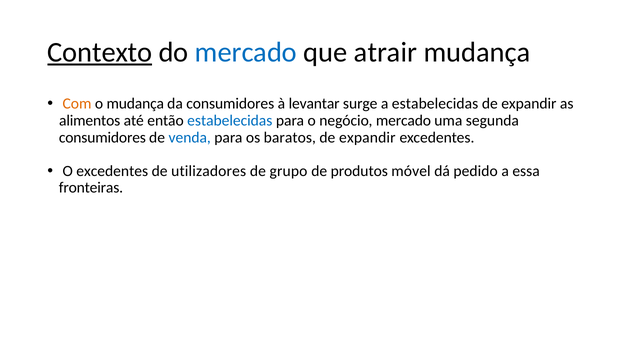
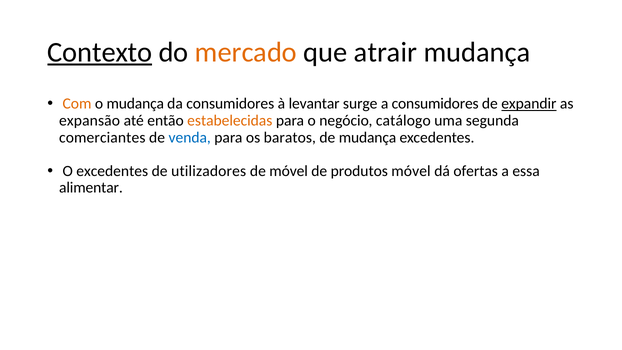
mercado colour: blue -> orange (246, 52)
a estabelecidas: estabelecidas -> consumidores (435, 104)
expandir underline: none -> present (529, 104)
alimentos: alimentos -> expansão (90, 121)
estabelecidas colour: blue -> orange (230, 121)
negócio mercado: mercado -> catálogo (403, 121)
consumidores: consumidores -> comerciantes (102, 137)
expandir: expandir -> mudança (368, 137)
de grupo: grupo -> móvel (289, 171)
pedido: pedido -> ofertas (476, 171)
fronteiras: fronteiras -> alimentar (91, 188)
